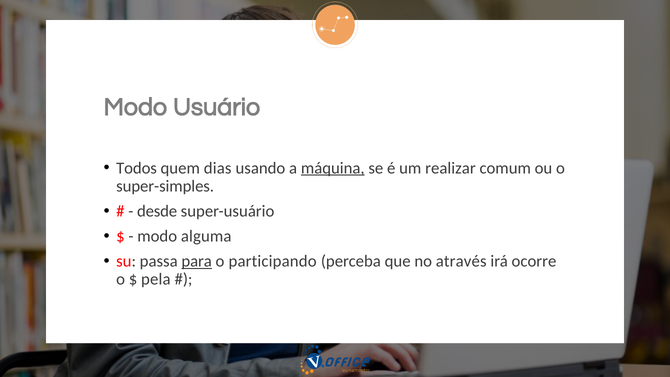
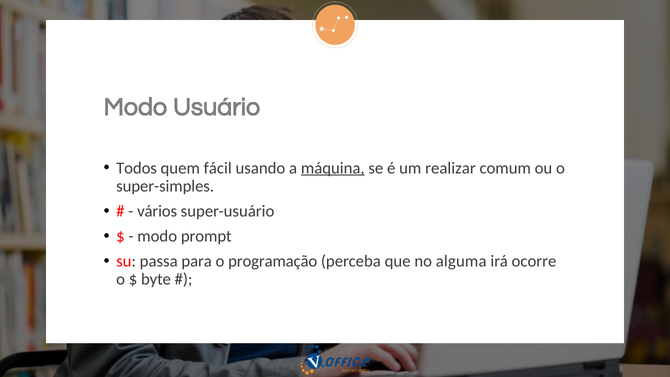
dias: dias -> fácil (218, 168)
desde: desde -> vários (157, 211)
alguma: alguma -> prompt (206, 236)
para underline: present -> none (197, 261)
participando: participando -> programação (273, 261)
através: através -> alguma (461, 261)
pela: pela -> byte (156, 279)
